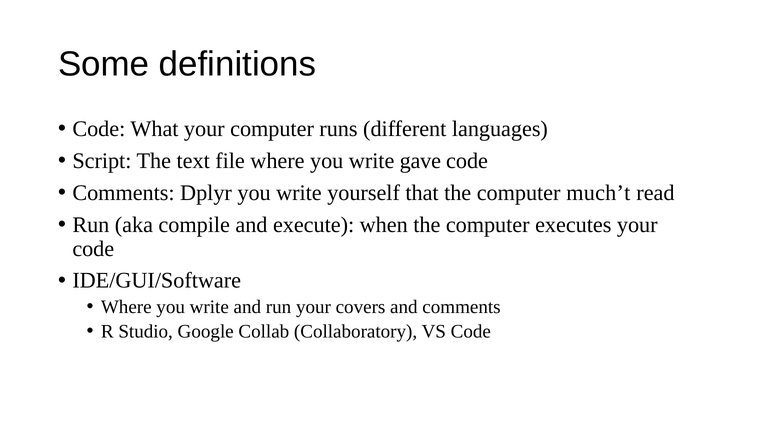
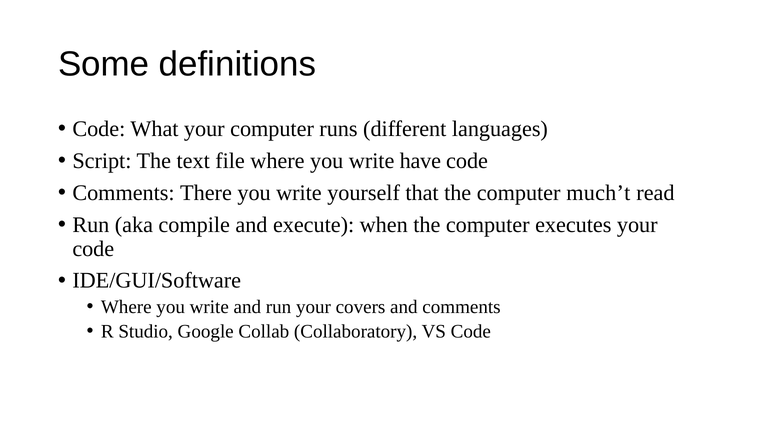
gave: gave -> have (420, 161)
Dplyr: Dplyr -> There (206, 193)
